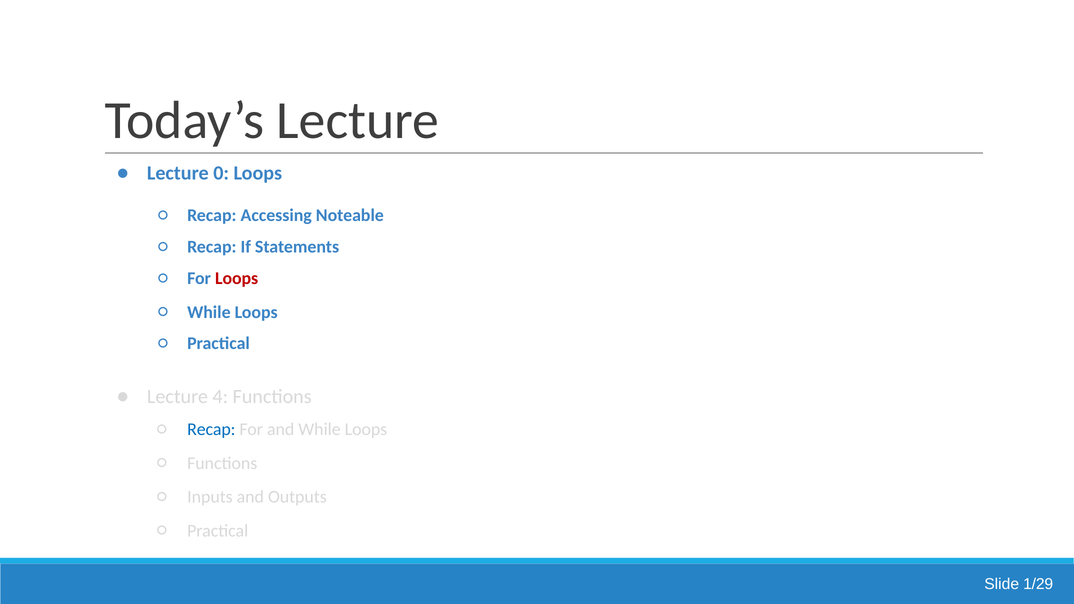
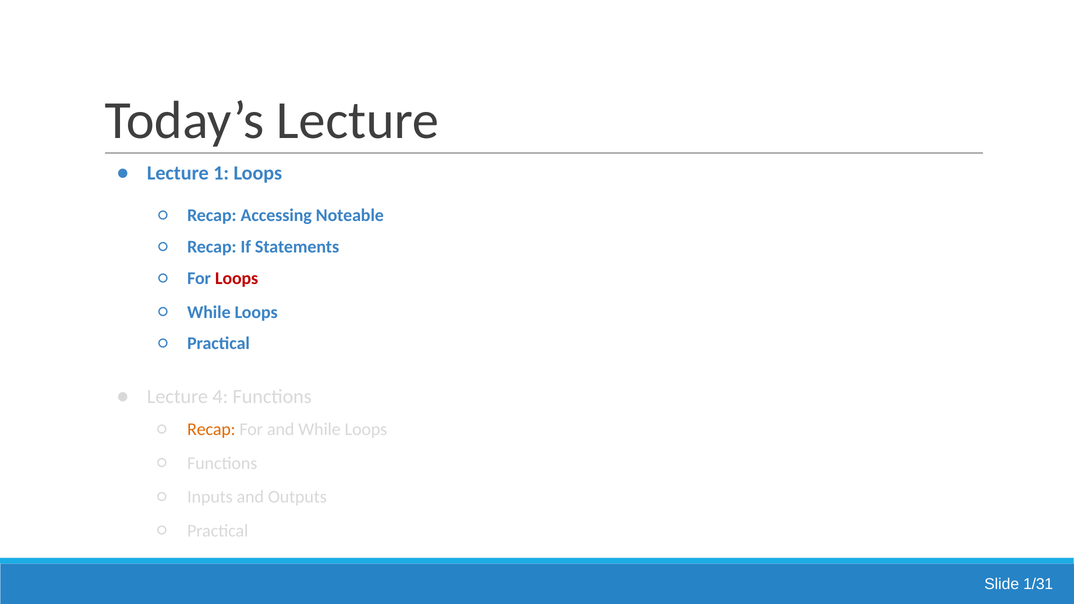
0: 0 -> 1 (221, 173)
Recap colour: blue -> orange (211, 430)
1/29: 1/29 -> 1/31 (1038, 584)
